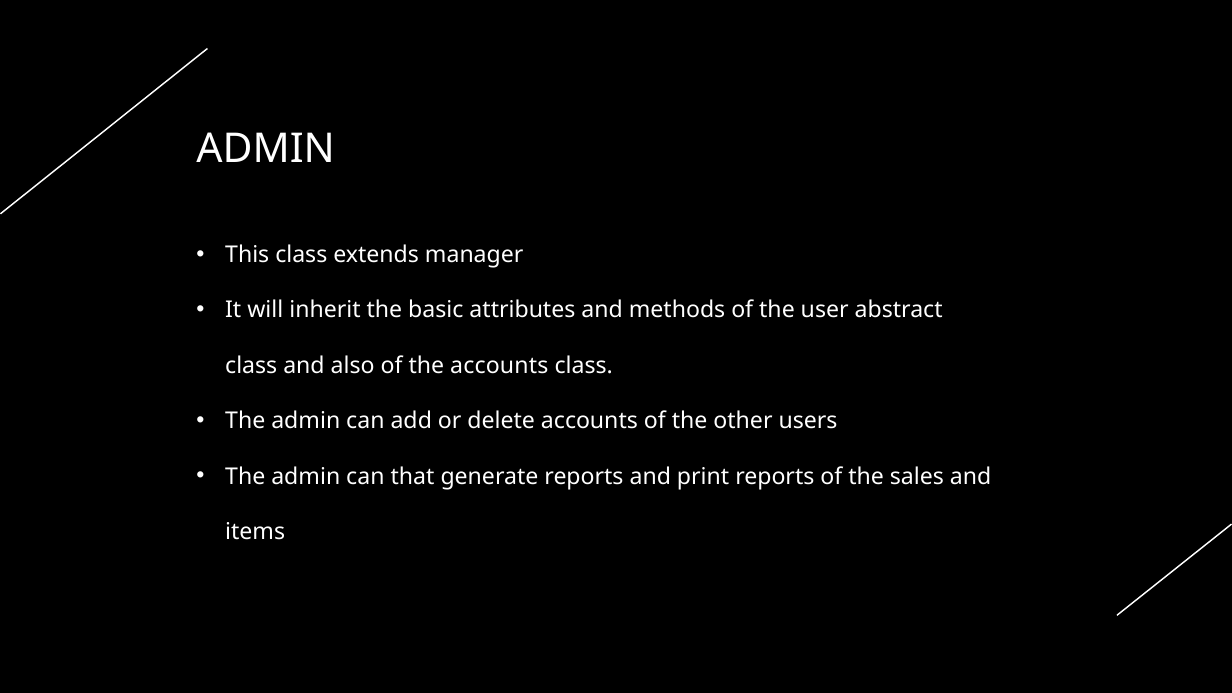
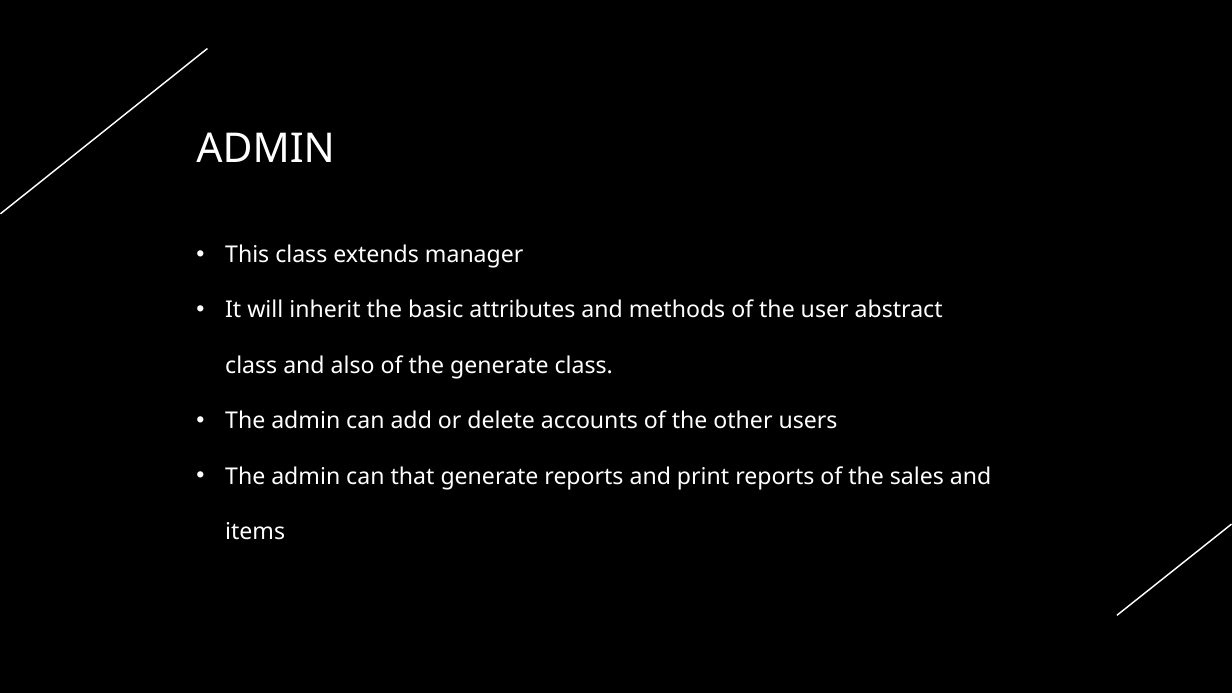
the accounts: accounts -> generate (499, 366)
